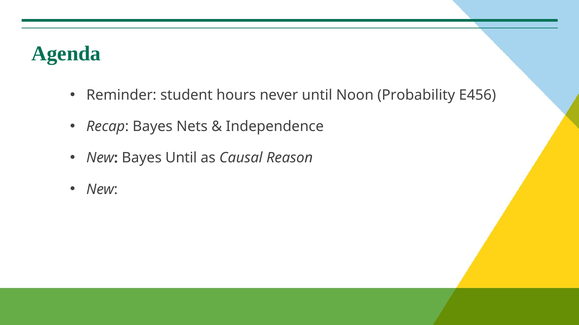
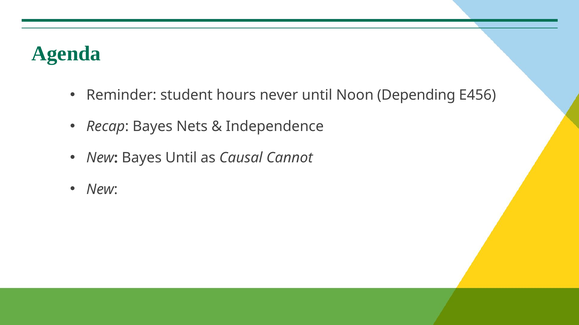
Probability: Probability -> Depending (416, 95)
Reason: Reason -> Cannot (290, 158)
